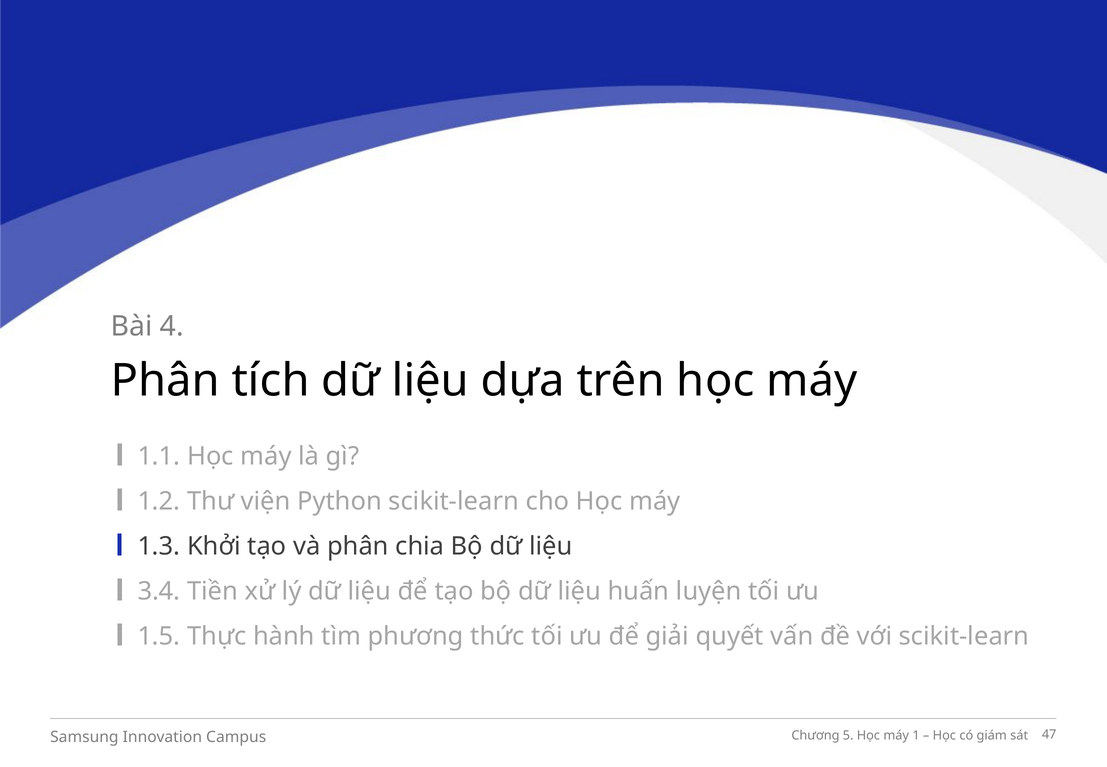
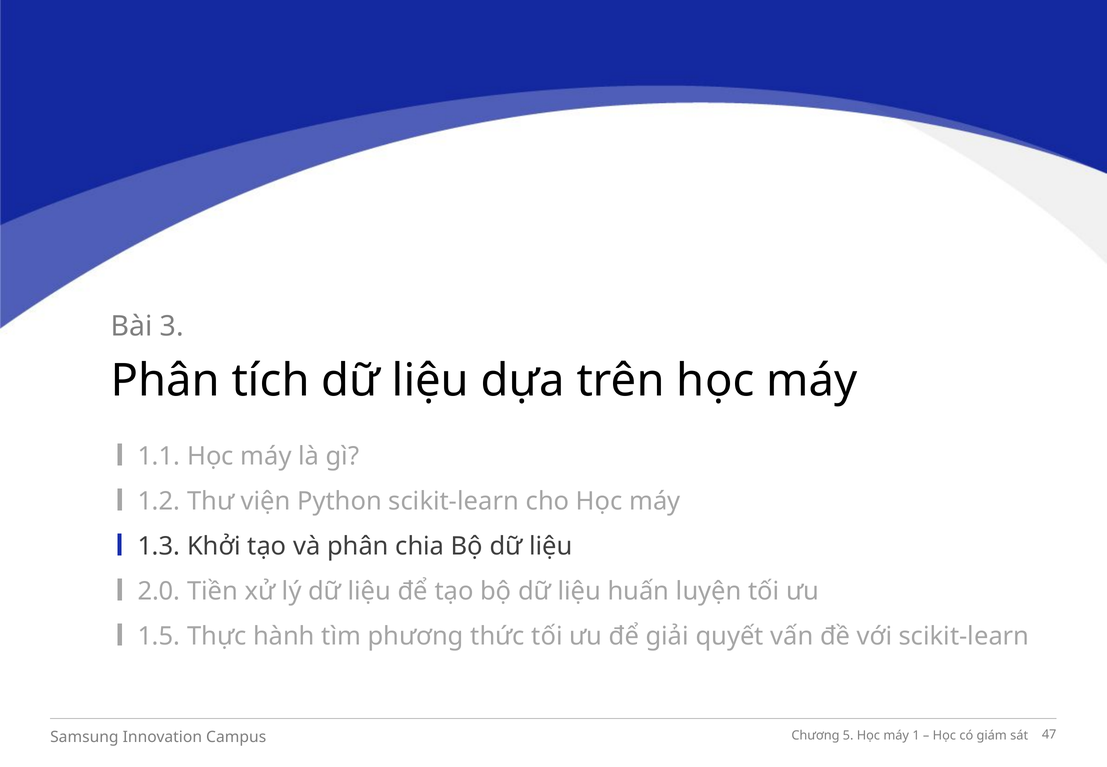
4: 4 -> 3 (172, 326)
3.4: 3.4 -> 2.0 (159, 591)
